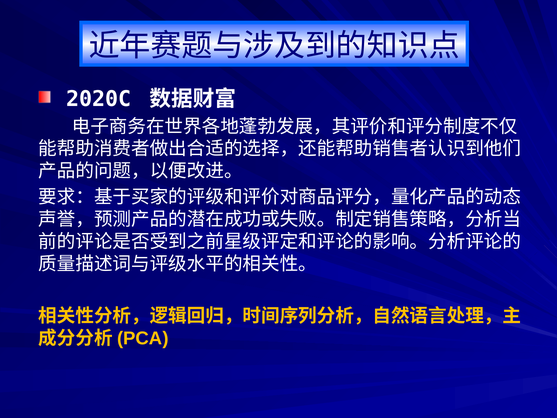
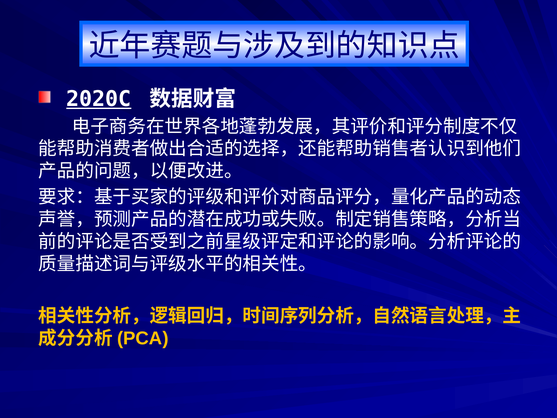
2020C underline: none -> present (99, 99)
